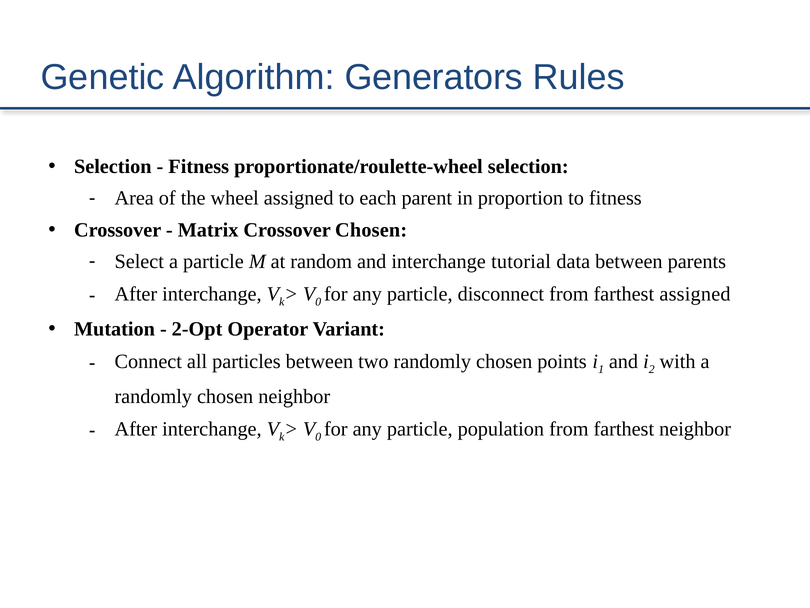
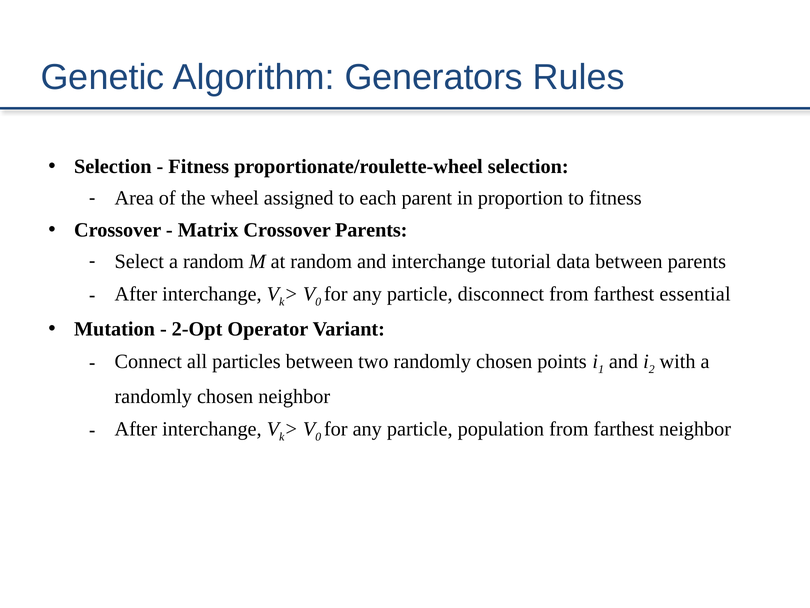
Crossover Chosen: Chosen -> Parents (371, 230)
a particle: particle -> random (214, 261)
farthest assigned: assigned -> essential (695, 294)
